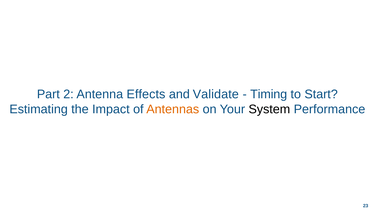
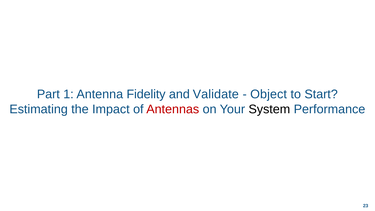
2: 2 -> 1 (68, 94)
Effects: Effects -> Fidelity (146, 94)
Timing: Timing -> Object (269, 94)
Antennas colour: orange -> red (173, 109)
